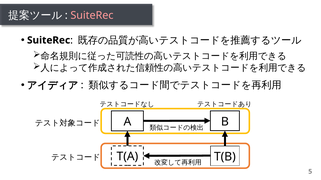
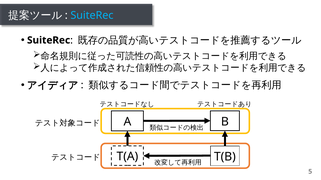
SuiteRec colour: pink -> light blue (92, 15)
